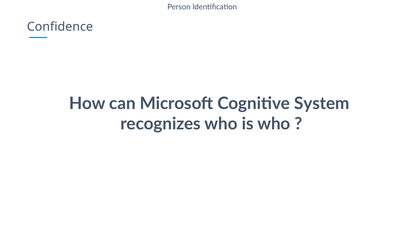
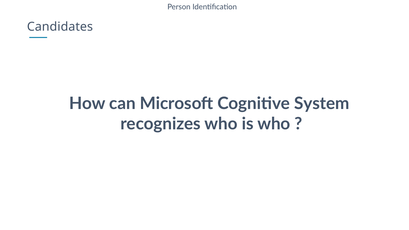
Confidence: Confidence -> Candidates (60, 27)
